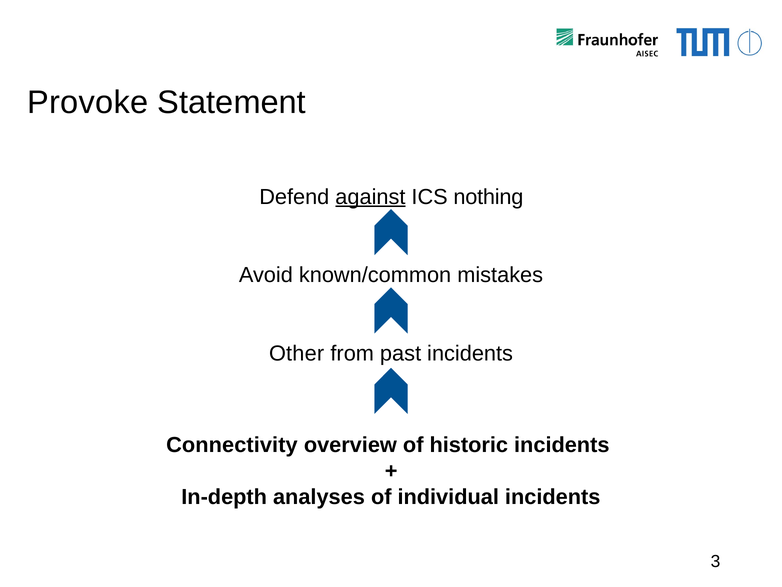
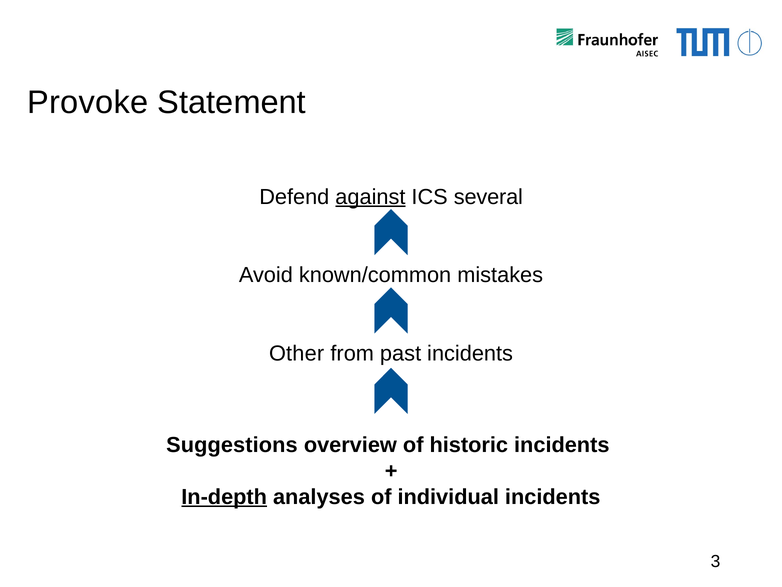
nothing: nothing -> several (488, 197)
Connectivity: Connectivity -> Suggestions (232, 444)
In-depth underline: none -> present (224, 497)
